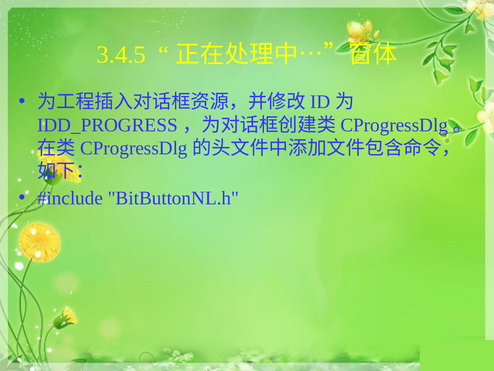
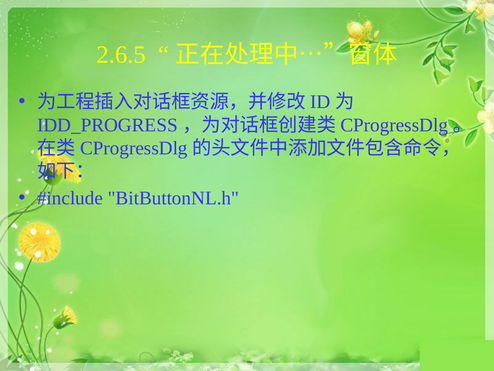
3.4.5: 3.4.5 -> 2.6.5 (121, 54)
